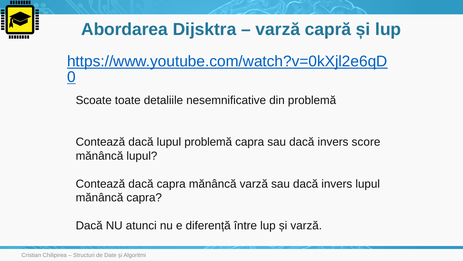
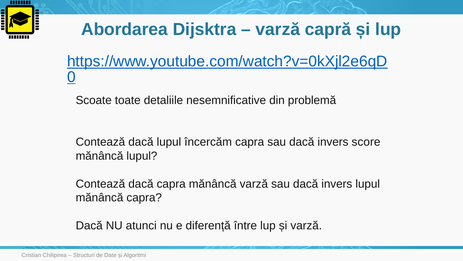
lupul problemă: problemă -> încercăm (208, 142)
